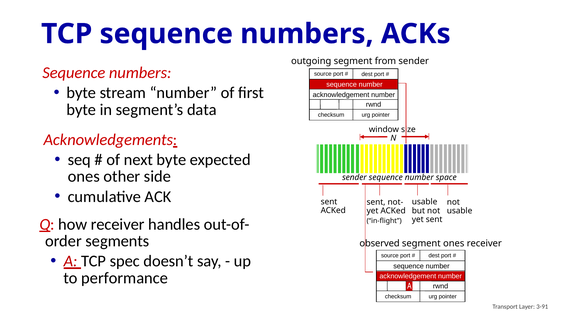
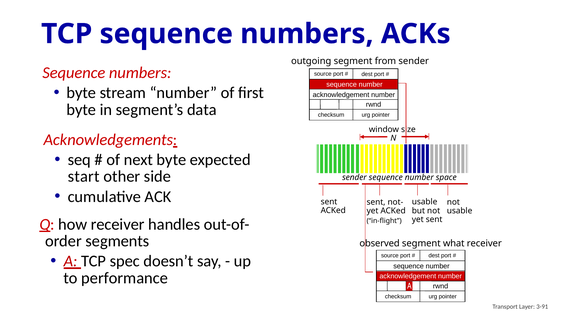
ones: ones -> start (84, 176)
segment ones: ones -> what (454, 243)
